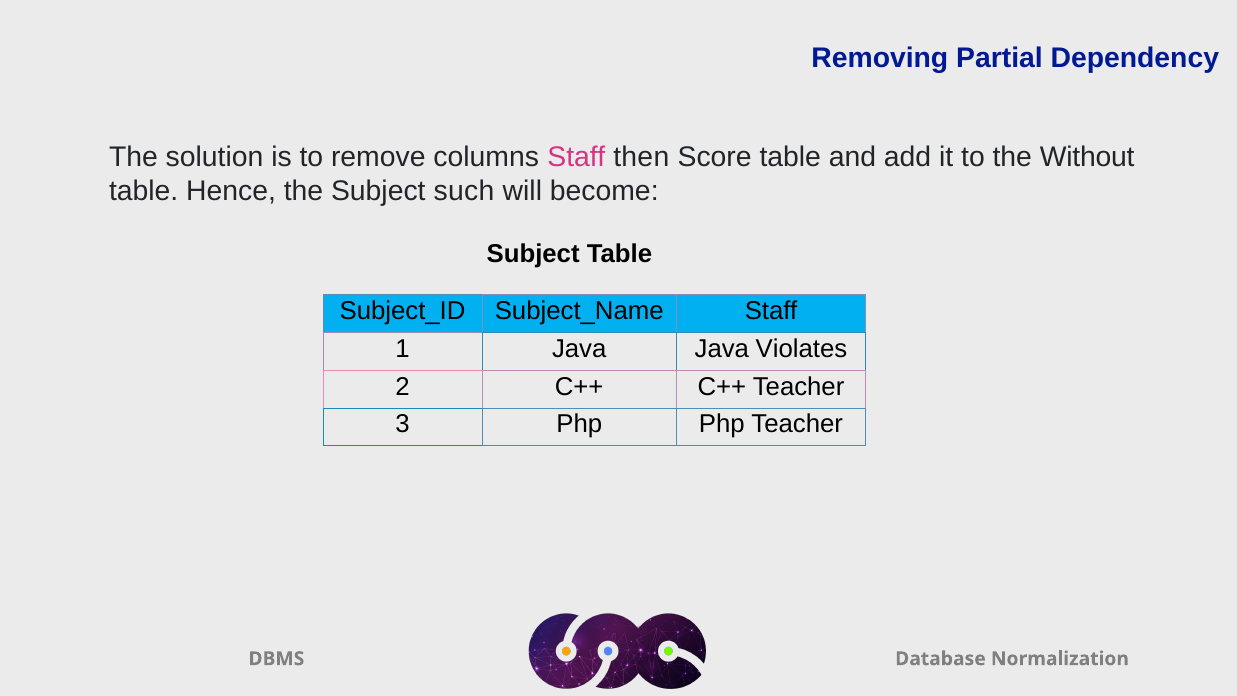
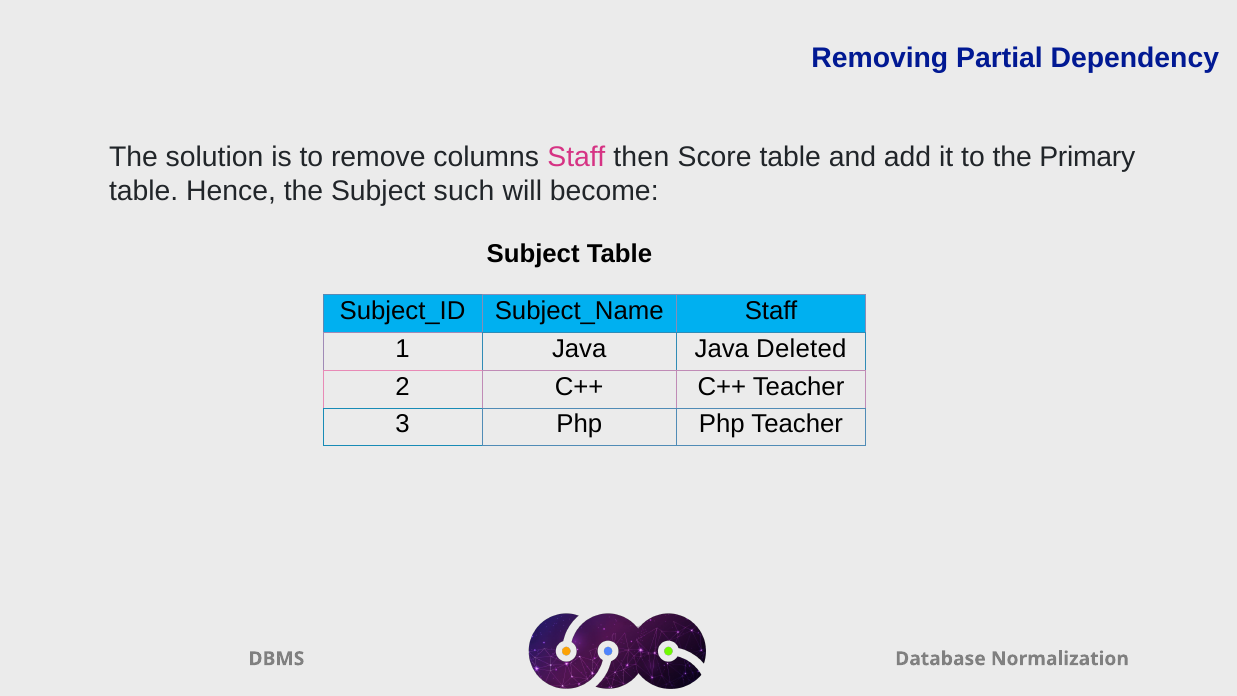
Without: Without -> Primary (1087, 158)
Violates: Violates -> Deleted (801, 349)
